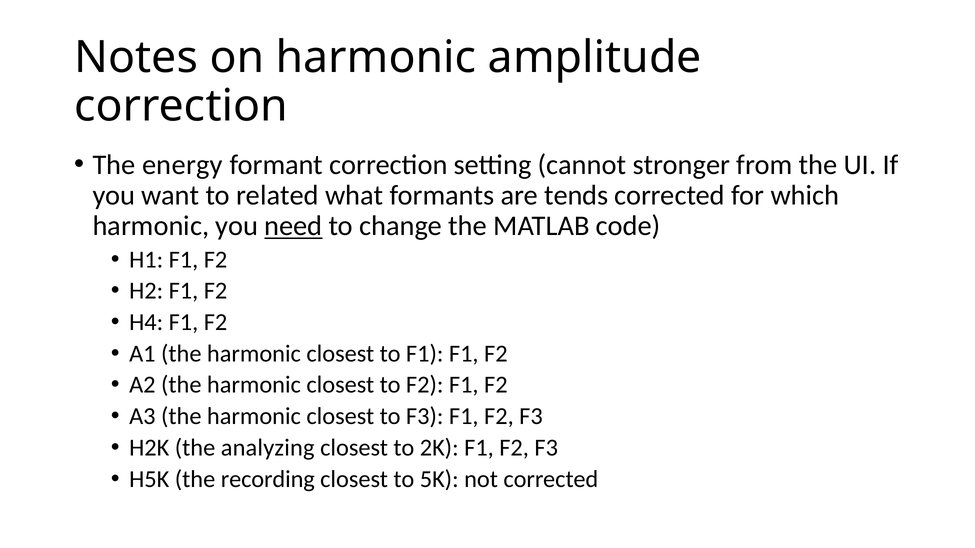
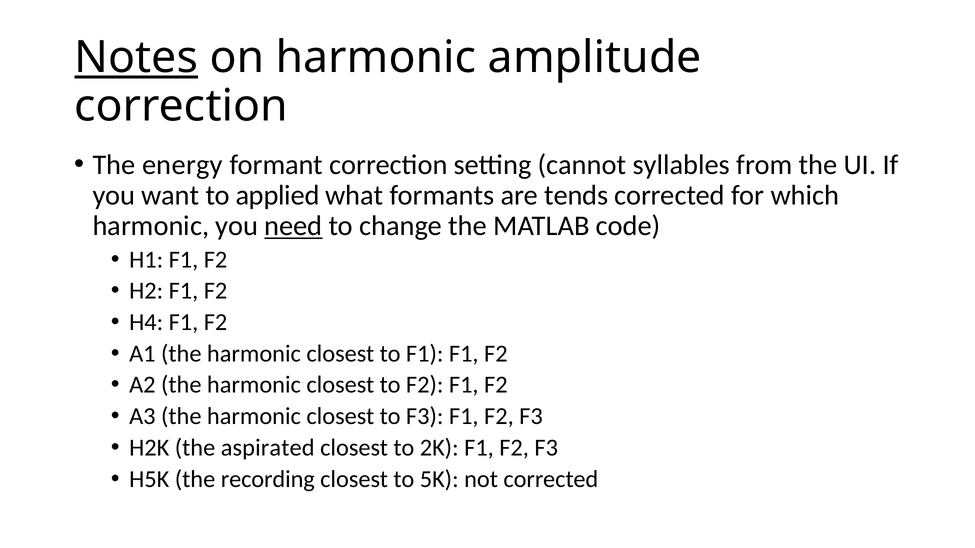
Notes underline: none -> present (136, 58)
stronger: stronger -> syllables (681, 165)
related: related -> applied (278, 195)
analyzing: analyzing -> aspirated (268, 448)
